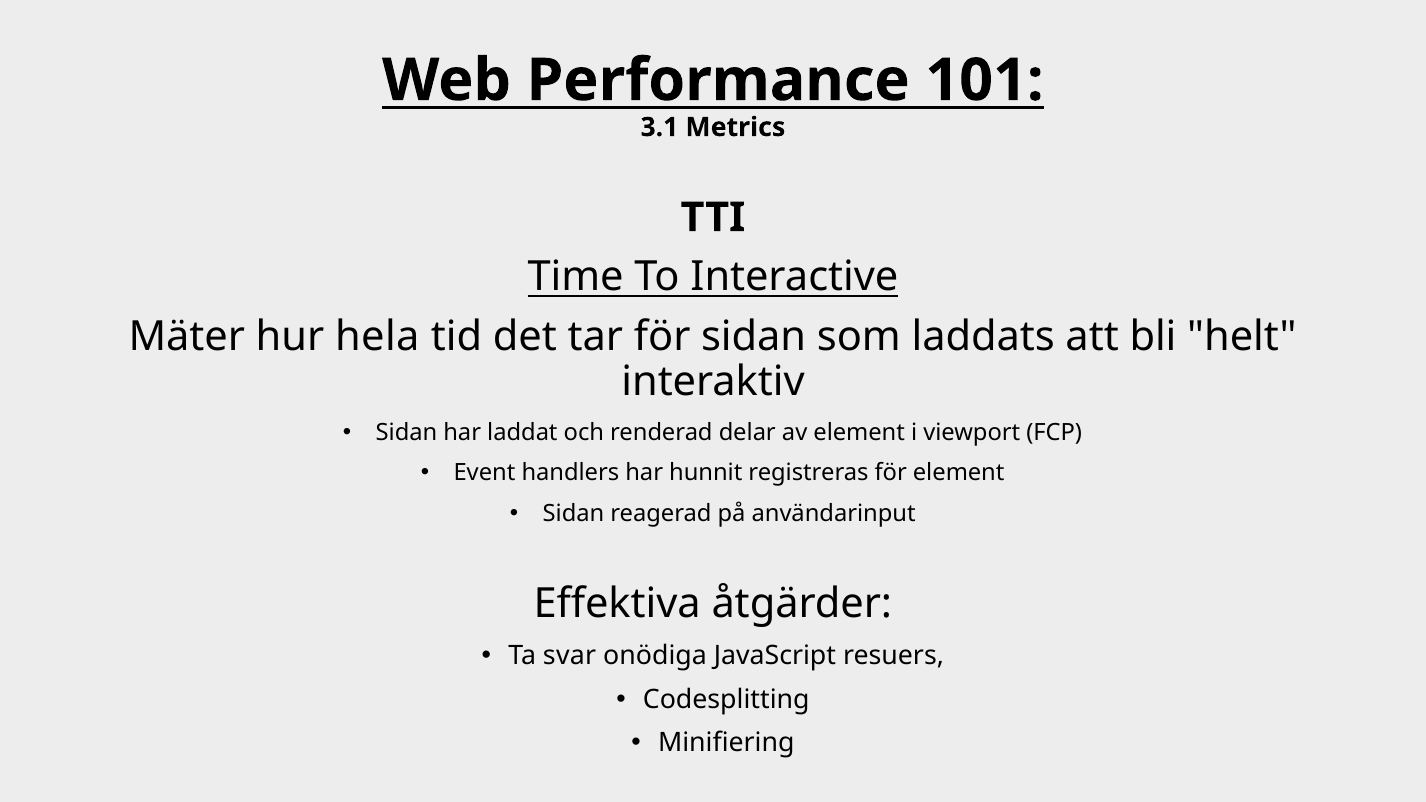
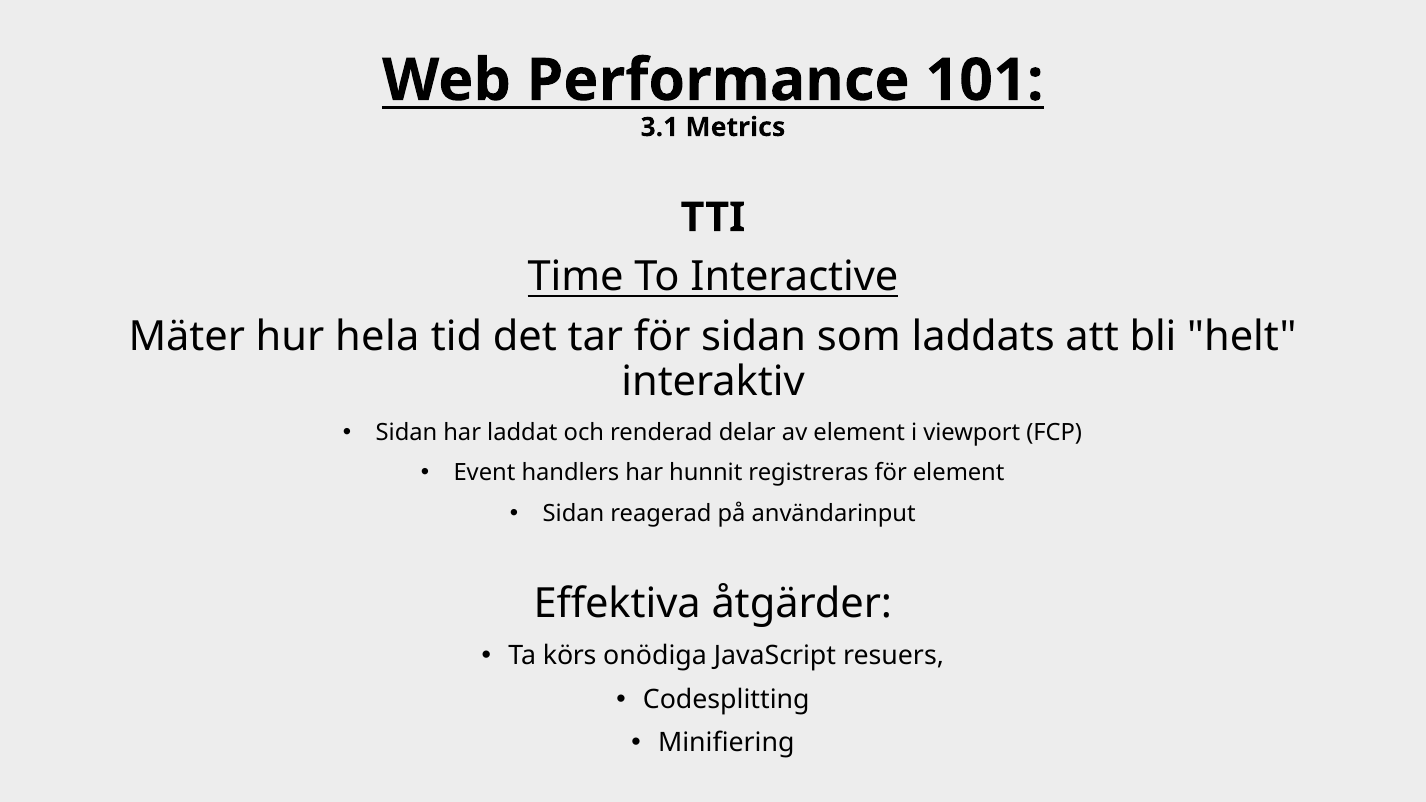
svar: svar -> körs (570, 656)
